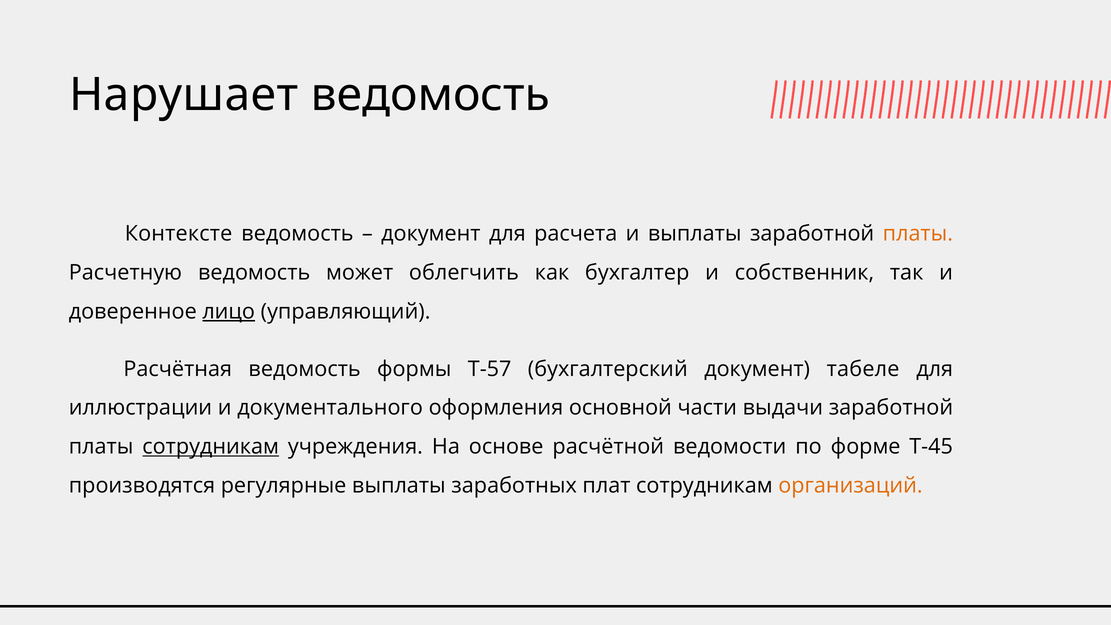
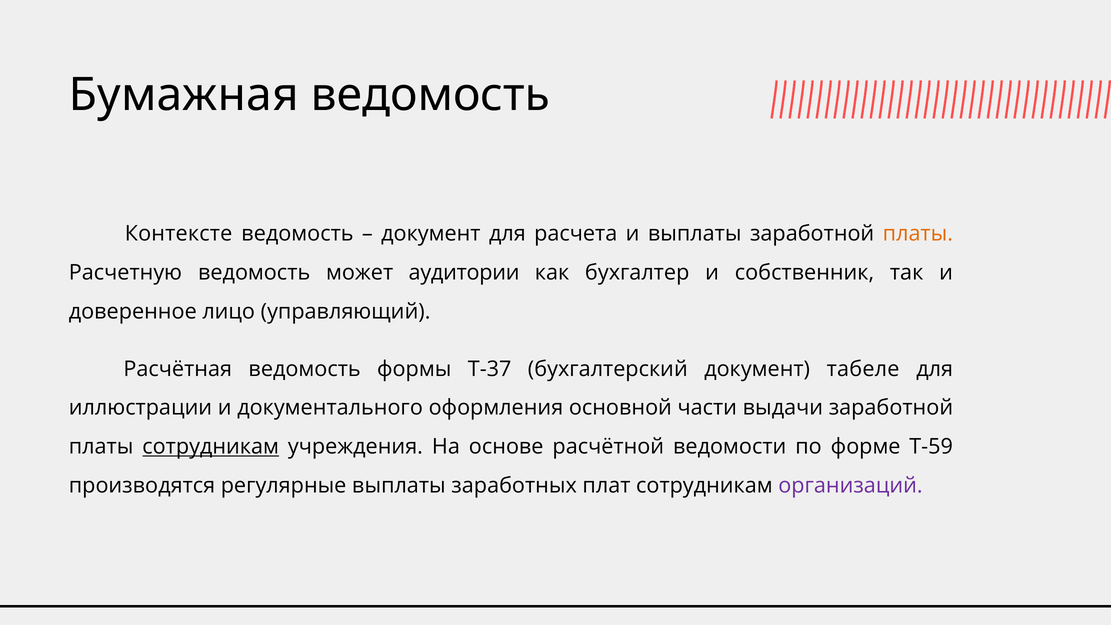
Нарушает: Нарушает -> Бумажная (184, 95)
облегчить: облегчить -> аудитории (464, 273)
лицо underline: present -> none (229, 312)
Т-57: Т-57 -> Т-37 (490, 369)
Т-45: Т-45 -> Т-59 (931, 447)
организаций colour: orange -> purple (850, 486)
